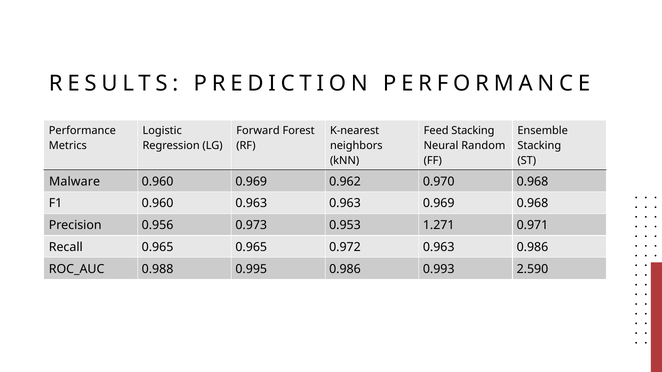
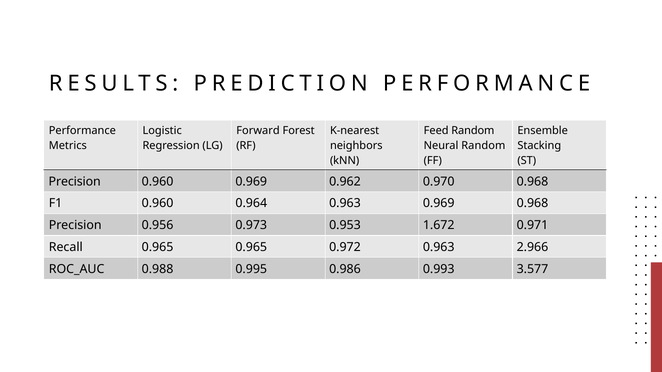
Feed Stacking: Stacking -> Random (473, 131)
Malware: Malware -> Precision (75, 182)
0.960 0.963: 0.963 -> 0.964 (251, 204)
1.271: 1.271 -> 1.672 (439, 225)
0.963 0.986: 0.986 -> 2.966 (532, 247)
2.590: 2.590 -> 3.577 (532, 269)
